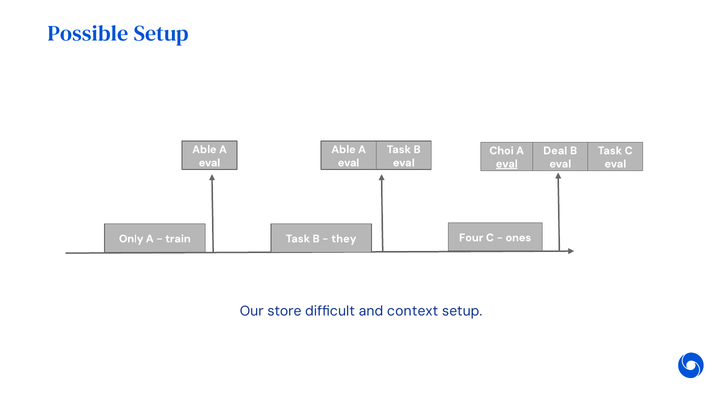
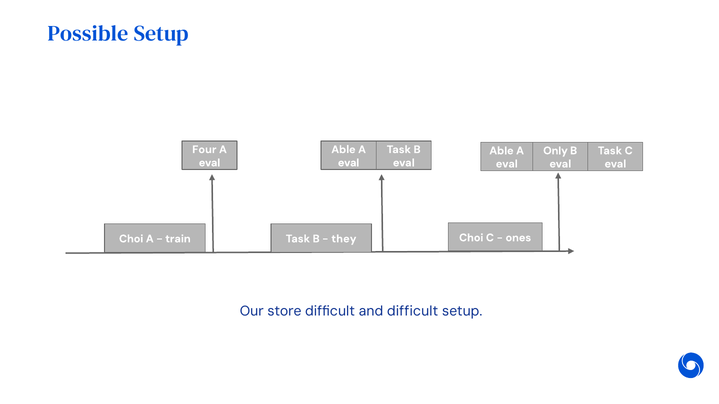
Able: Able -> Four (204, 150)
Choi: Choi -> Able (501, 151)
Deal: Deal -> Only (555, 151)
eval underline: present -> none (507, 164)
Four: Four -> Choi (471, 238)
Only: Only -> Choi (131, 239)
and context: context -> difficult (413, 311)
